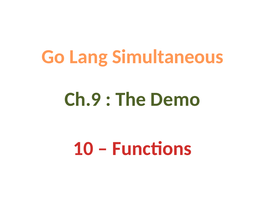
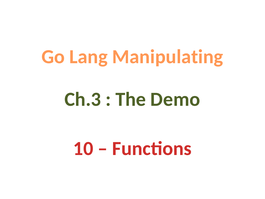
Simultaneous: Simultaneous -> Manipulating (168, 57)
Ch.9: Ch.9 -> Ch.3 (83, 99)
